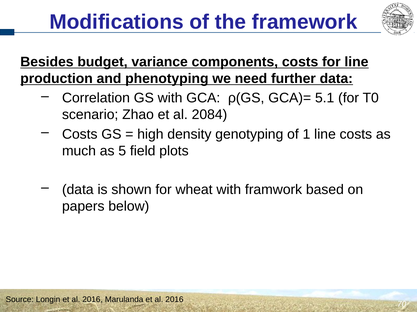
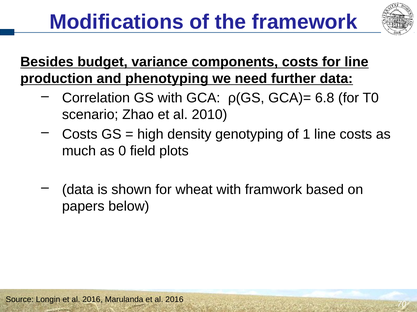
5.1: 5.1 -> 6.8 (325, 98)
2084: 2084 -> 2010 (209, 115)
5: 5 -> 0 (122, 151)
